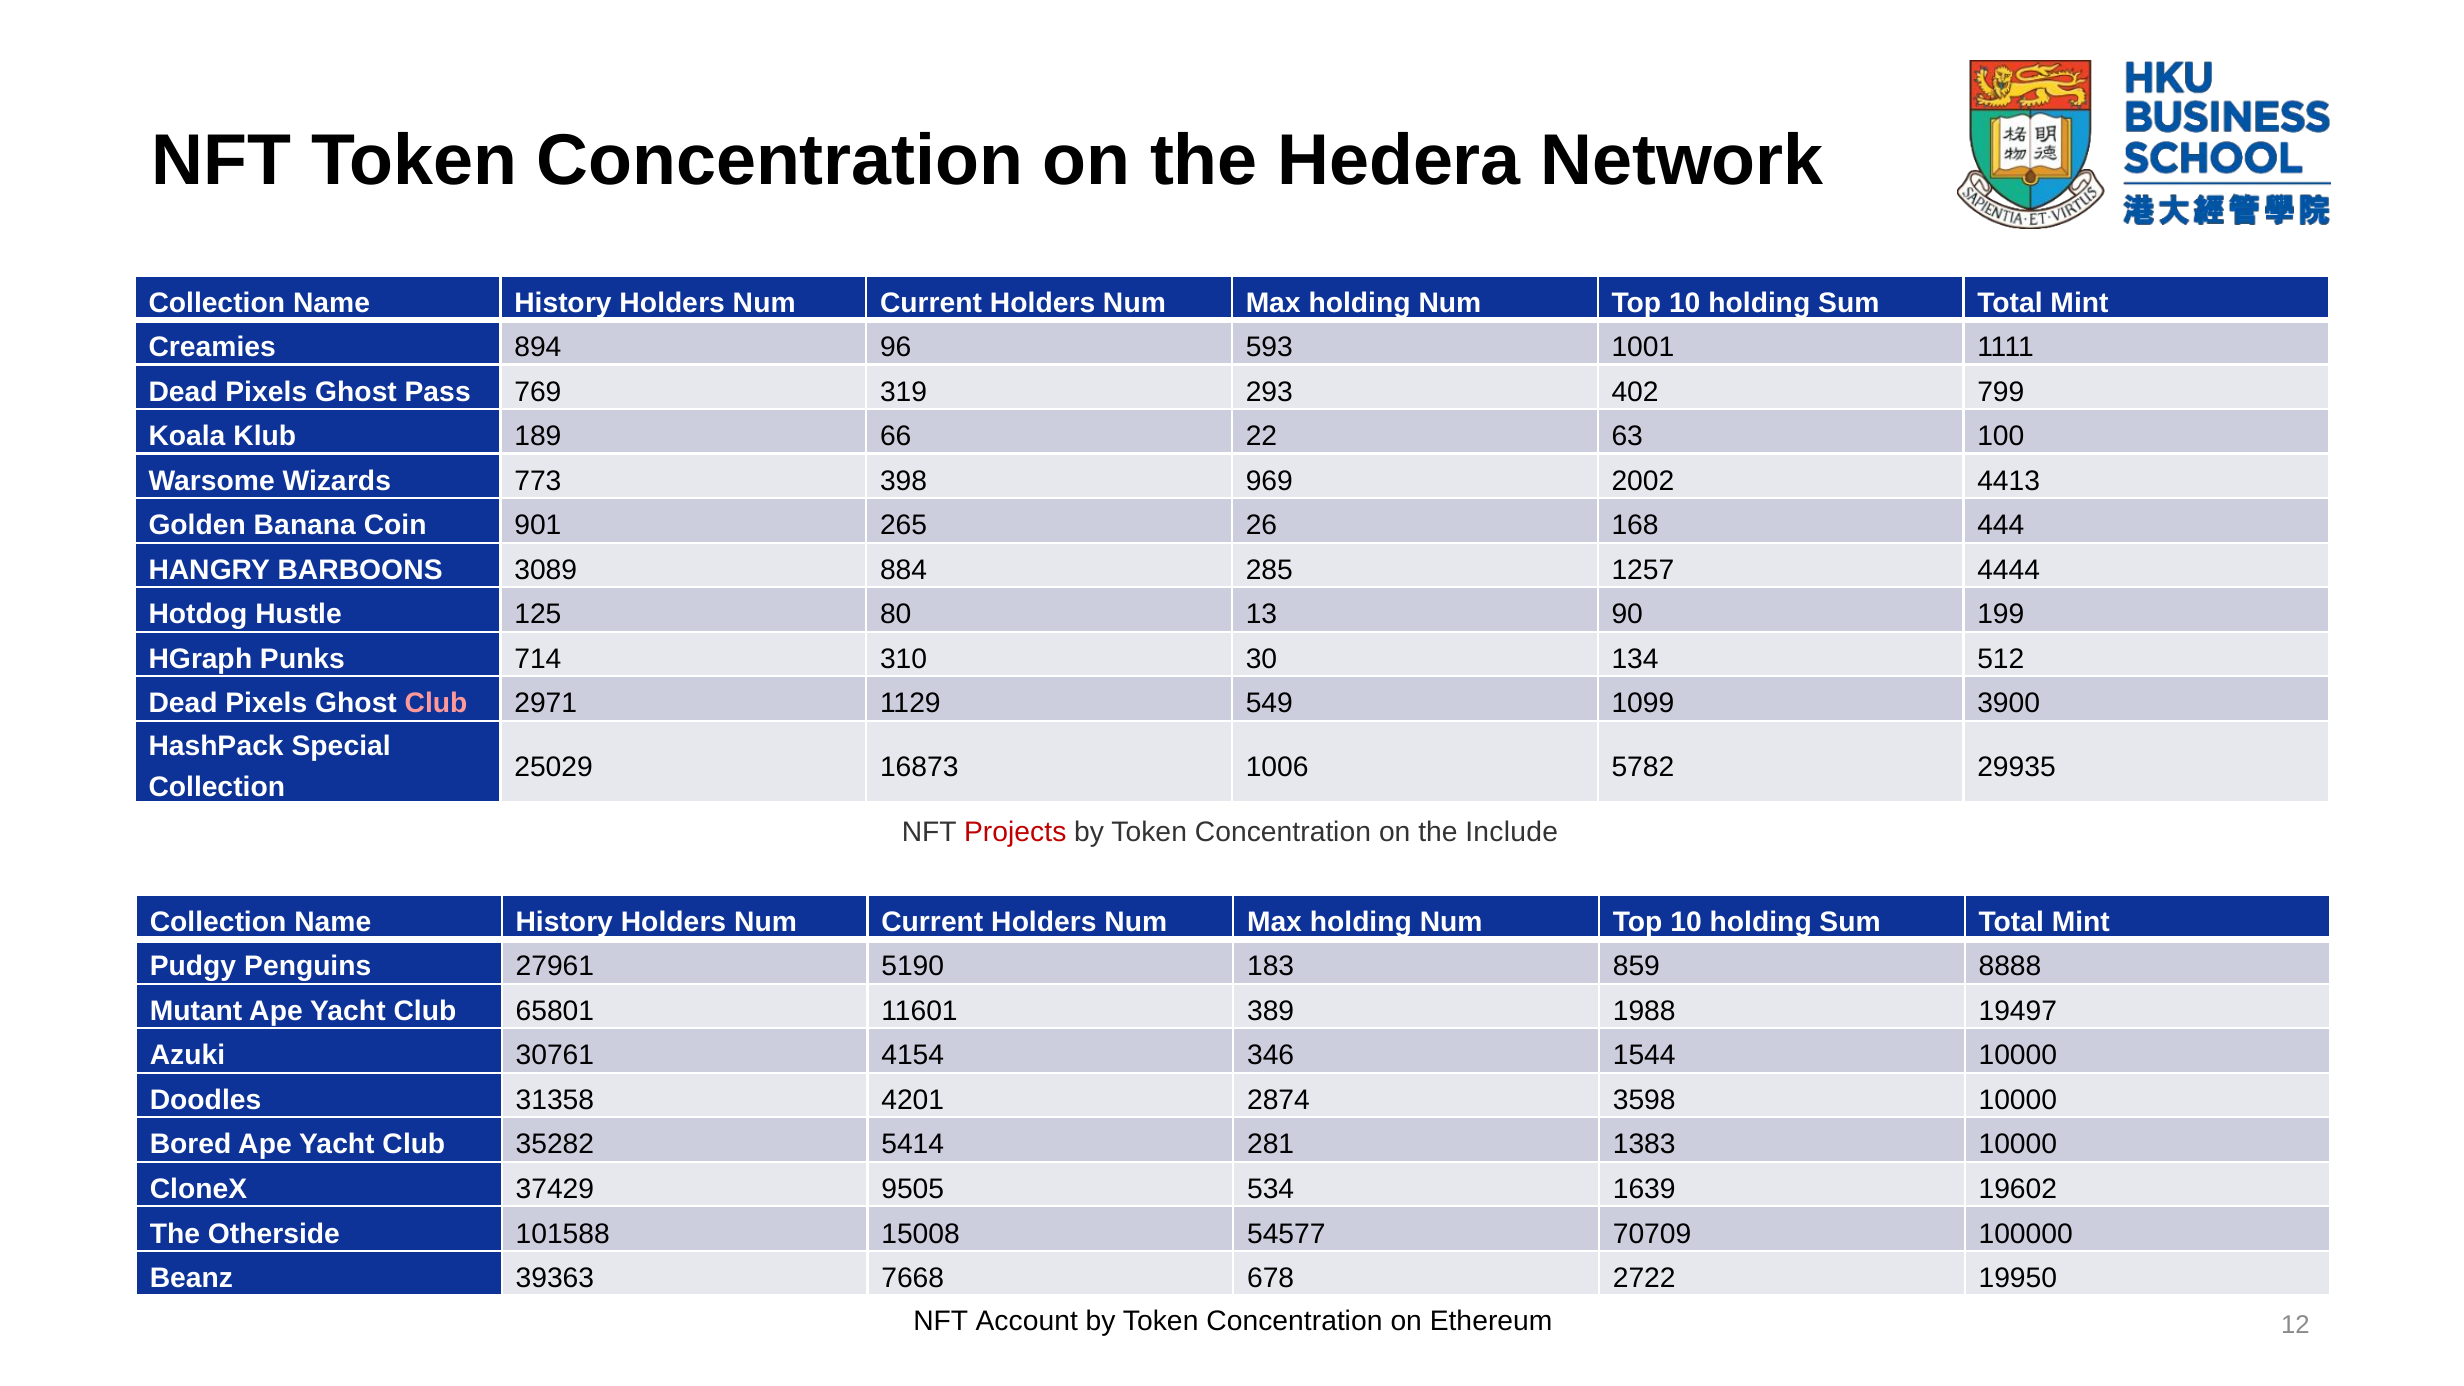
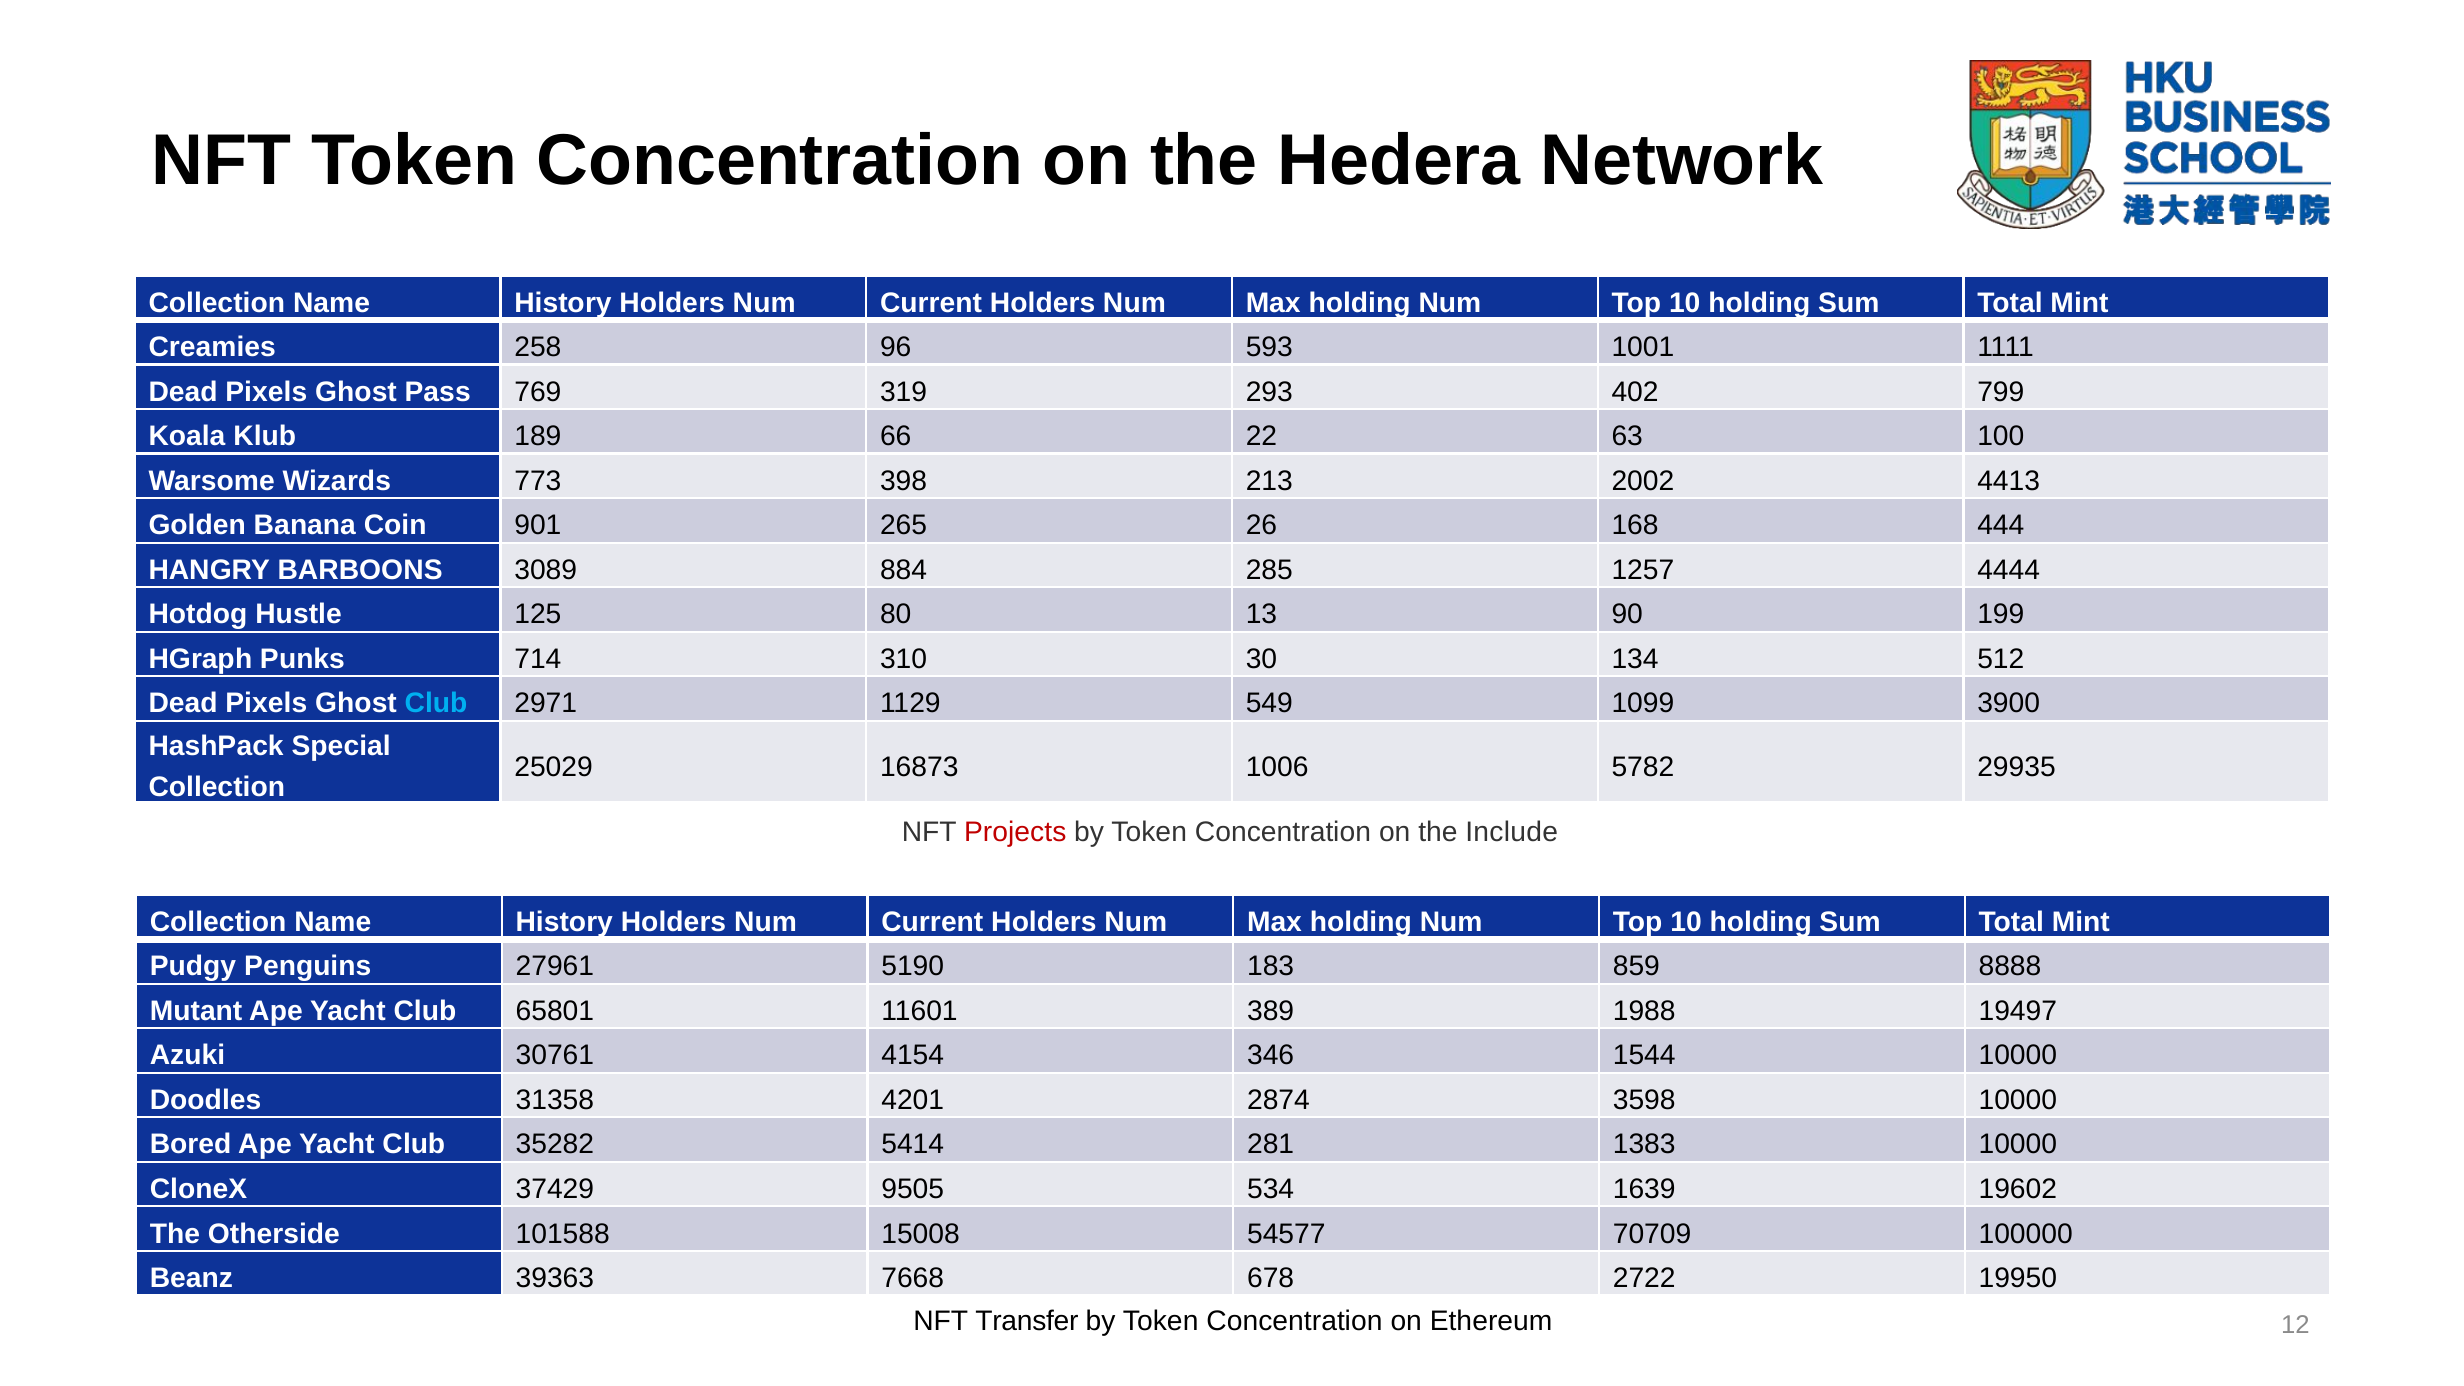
894: 894 -> 258 (538, 347)
969: 969 -> 213 (1269, 481)
Club colour: pink -> light blue (436, 704)
Account: Account -> Transfer (1027, 1322)
